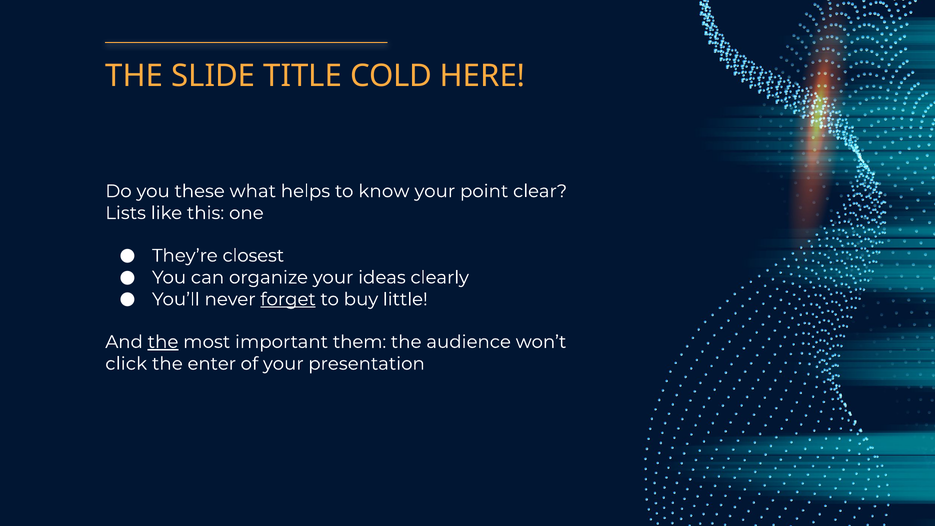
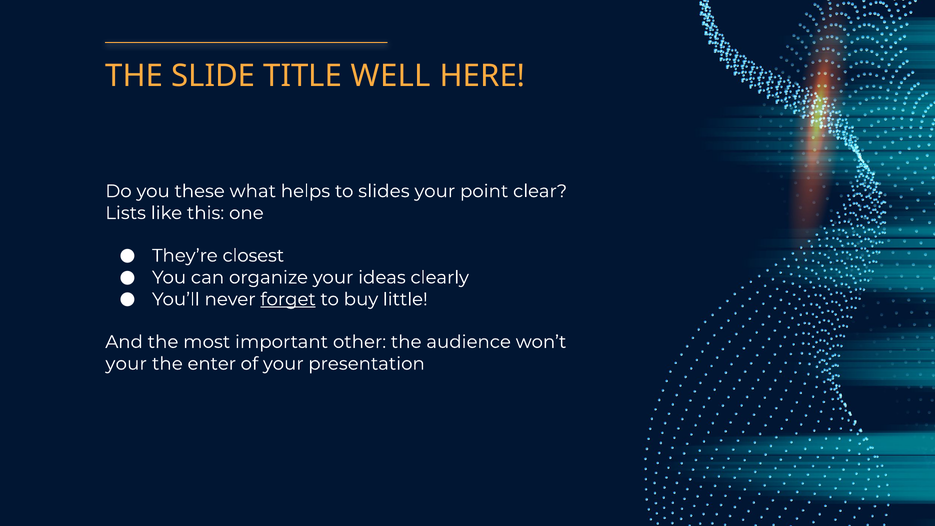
COLD: COLD -> WELL (391, 76)
know: know -> slides (384, 191)
the underline: present -> none (163, 342)
them: them -> other (360, 342)
click: click -> your (126, 364)
